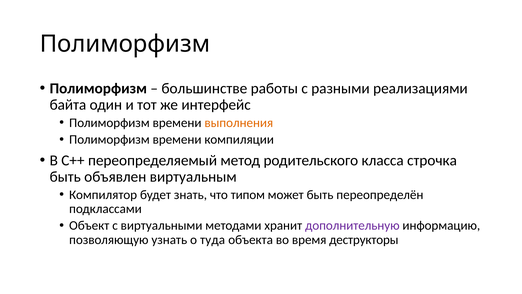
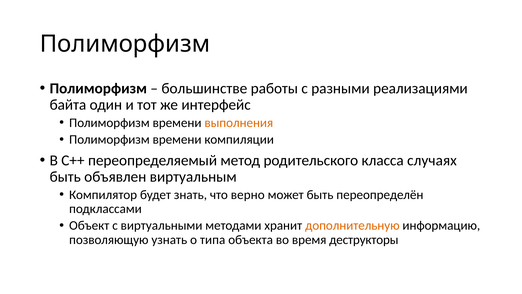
строчка: строчка -> случаях (432, 160)
типом: типом -> верно (248, 195)
дополнительную colour: purple -> orange (352, 225)
туда: туда -> типа (213, 239)
